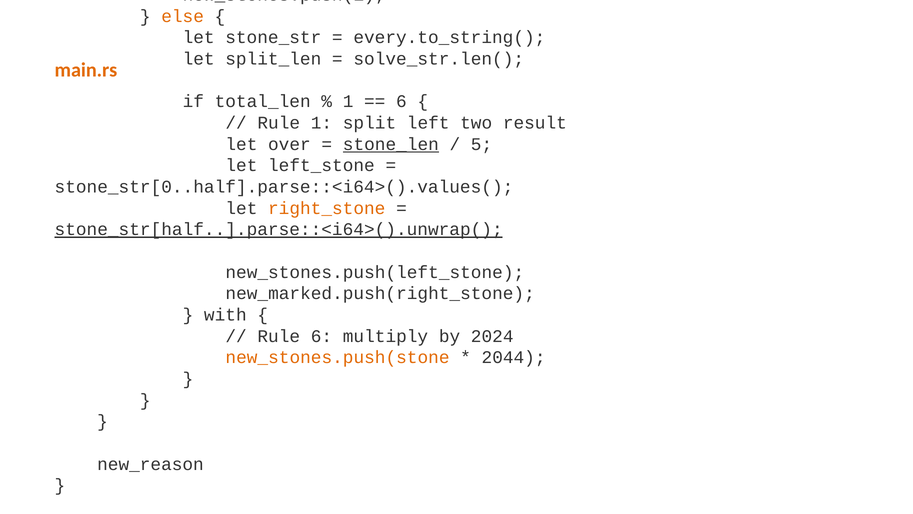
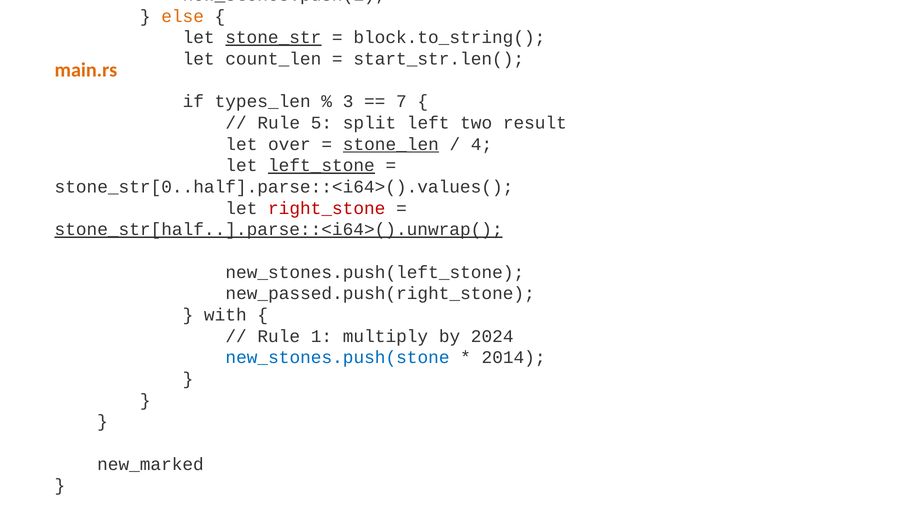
stone_str underline: none -> present (273, 38)
every.to_string(: every.to_string( -> block.to_string( (449, 38)
split_len: split_len -> count_len (273, 59)
solve_str.len(: solve_str.len( -> start_str.len( (439, 59)
total_len: total_len -> types_len (263, 102)
1: 1 -> 3 (348, 102)
6: 6 -> 7 (401, 102)
1: 1 -> 5 (321, 123)
5: 5 -> 4 (482, 144)
left_stone underline: none -> present (321, 165)
right_stone colour: orange -> red (327, 208)
new_marked.push(right_stone: new_marked.push(right_stone -> new_passed.push(right_stone (380, 293)
6: 6 -> 1 (321, 336)
new_stones.push(stone colour: orange -> blue (338, 357)
2044: 2044 -> 2014 (514, 357)
new_reason: new_reason -> new_marked (150, 464)
